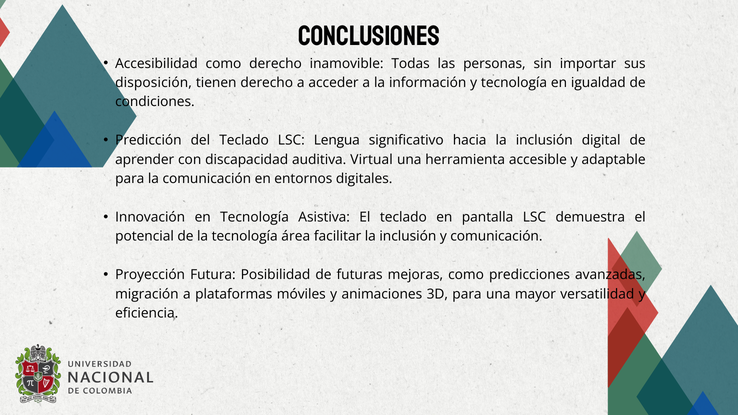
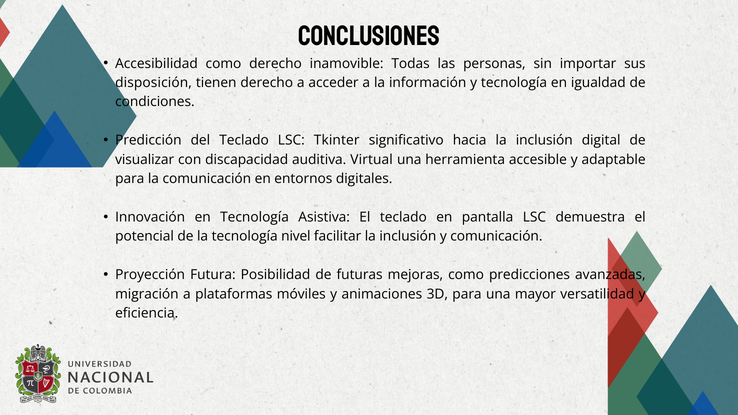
Lengua: Lengua -> Tkinter (337, 140)
aprender: aprender -> visualizar (145, 160)
área: área -> nivel (296, 237)
